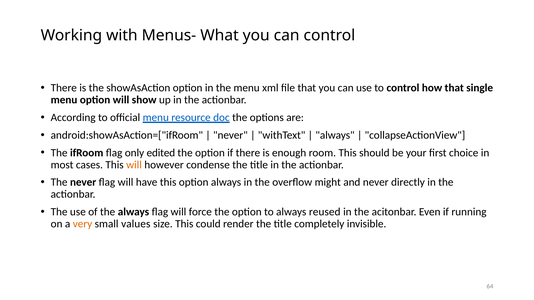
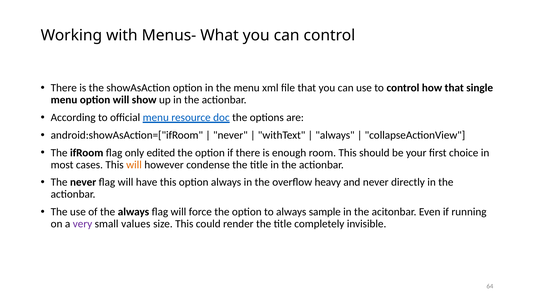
might: might -> heavy (328, 183)
reused: reused -> sample (325, 212)
very colour: orange -> purple (83, 224)
